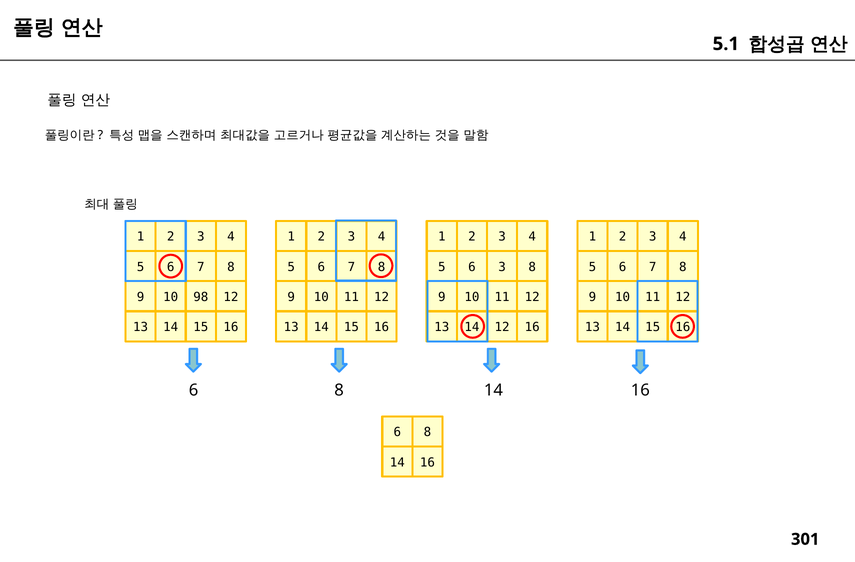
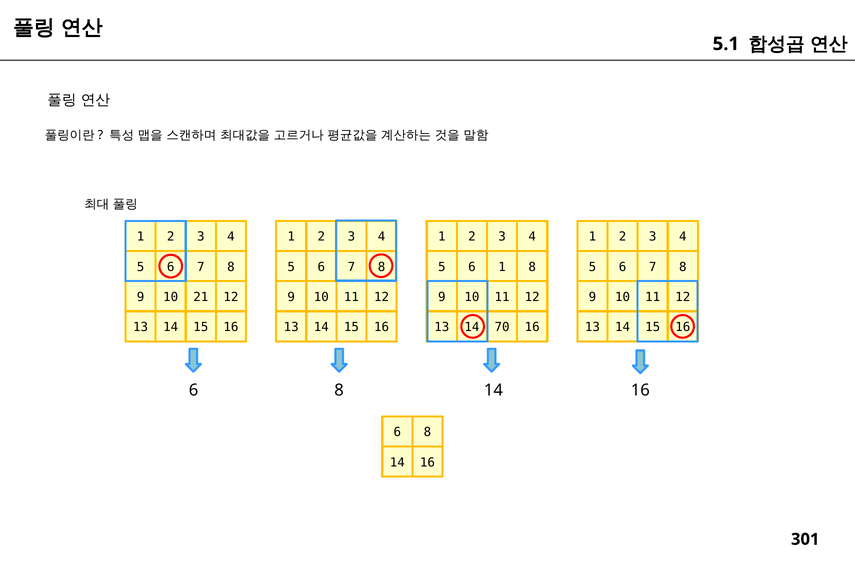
5 6 3: 3 -> 1 (502, 267)
98: 98 -> 21 (201, 297)
14 12: 12 -> 70 (502, 327)
